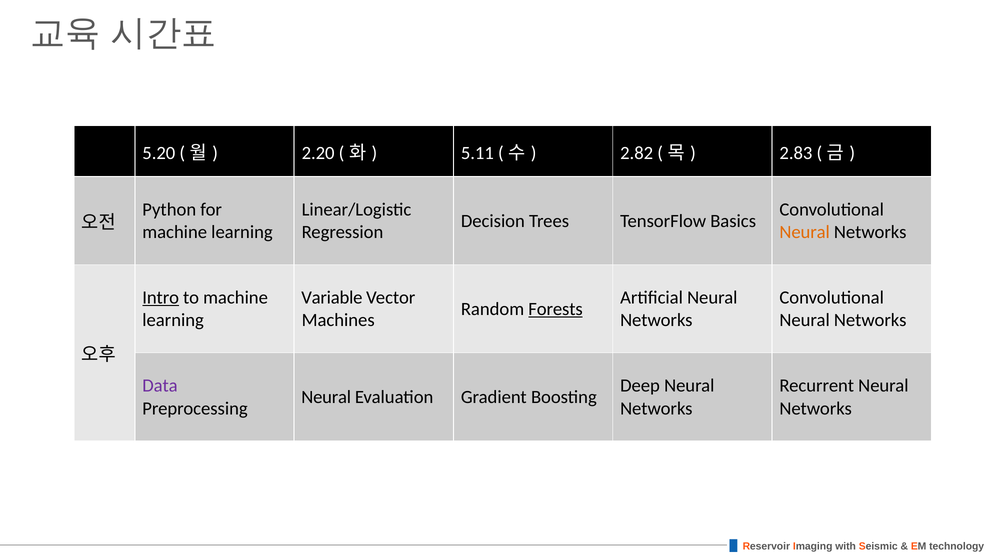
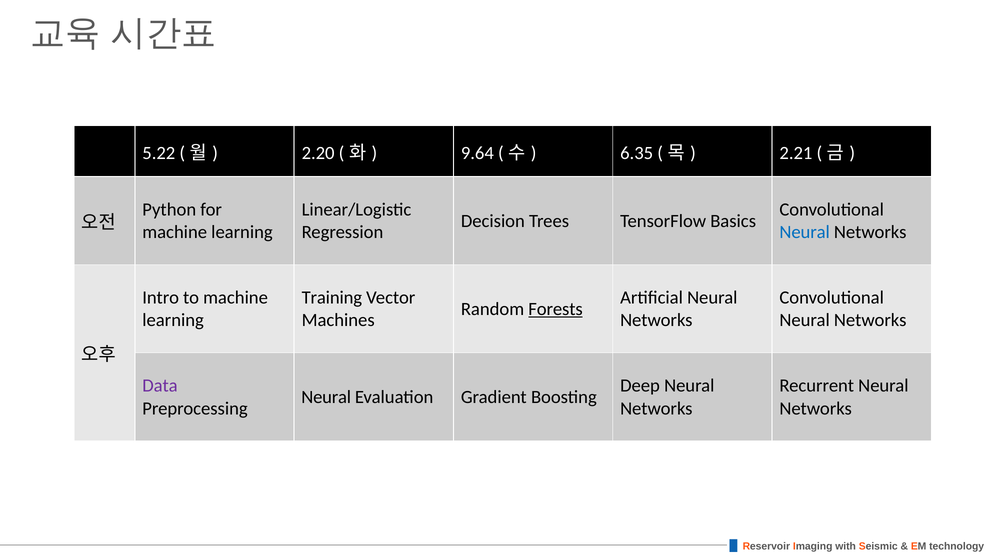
5.20: 5.20 -> 5.22 (159, 153)
5.11: 5.11 -> 9.64 (477, 153)
2.82: 2.82 -> 6.35 (637, 153)
2.83: 2.83 -> 2.21 (796, 153)
Neural colour: orange -> blue (805, 232)
Intro underline: present -> none (161, 298)
Variable: Variable -> Training (332, 298)
